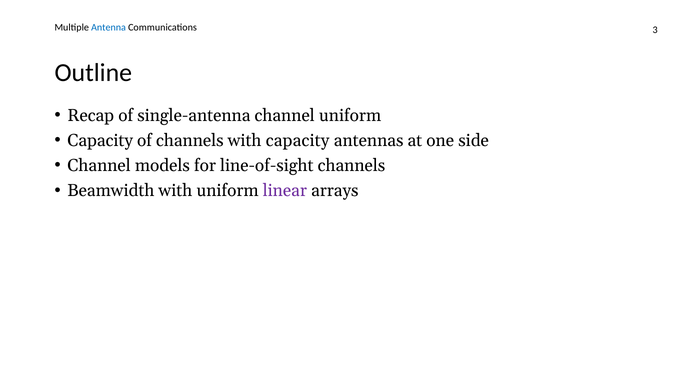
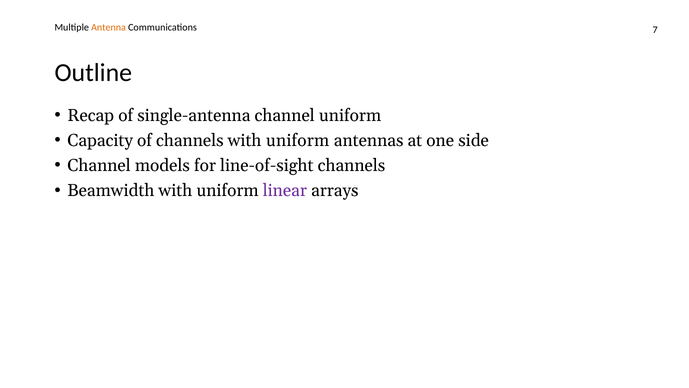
Antenna colour: blue -> orange (109, 27)
3: 3 -> 7 (655, 30)
channels with capacity: capacity -> uniform (298, 140)
